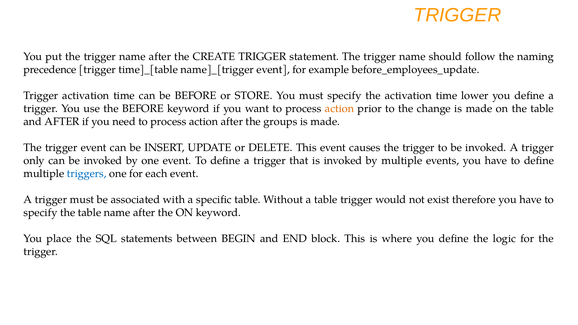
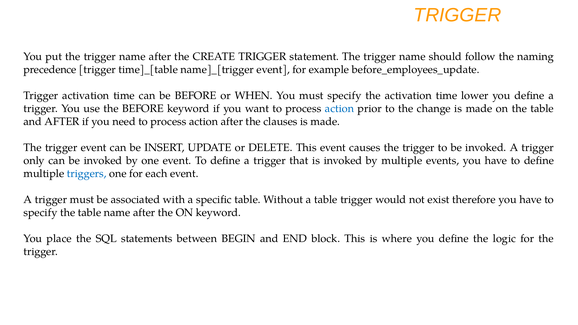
STORE: STORE -> WHEN (254, 95)
action colour: orange -> blue (340, 108)
groups: groups -> clauses (280, 121)
